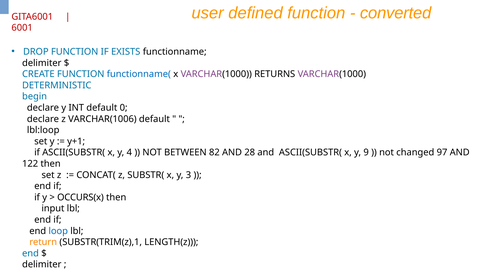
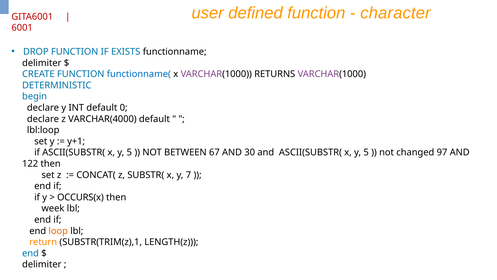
converted: converted -> character (395, 13)
VARCHAR(1006: VARCHAR(1006 -> VARCHAR(4000 (102, 119)
4: 4 -> 5 (129, 152)
82: 82 -> 67 (214, 152)
28: 28 -> 30 (250, 152)
9: 9 -> 5 (366, 152)
3: 3 -> 7 (188, 175)
input: input -> week (53, 208)
loop colour: blue -> orange (58, 231)
